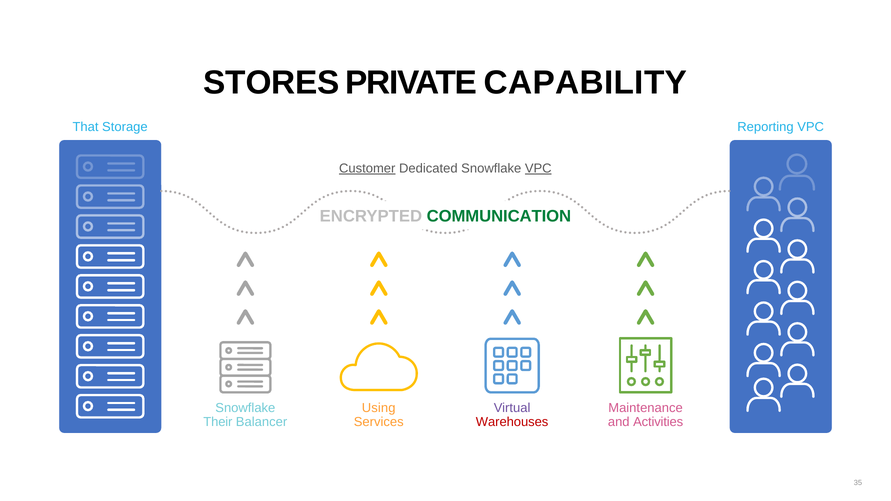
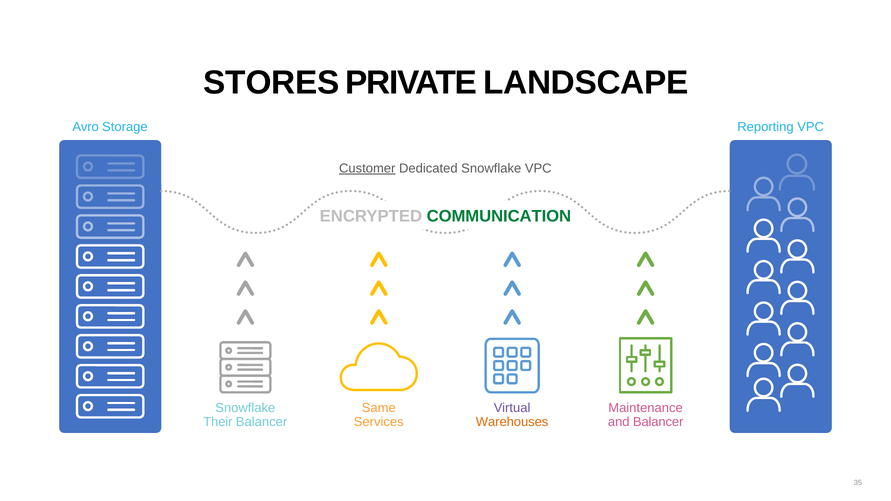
CAPABILITY: CAPABILITY -> LANDSCAPE (586, 83)
That: That -> Avro (86, 127)
VPC underline: present -> none (538, 169)
Using: Using -> Same (379, 408)
Warehouses colour: red -> orange (512, 422)
and Activities: Activities -> Balancer (658, 422)
